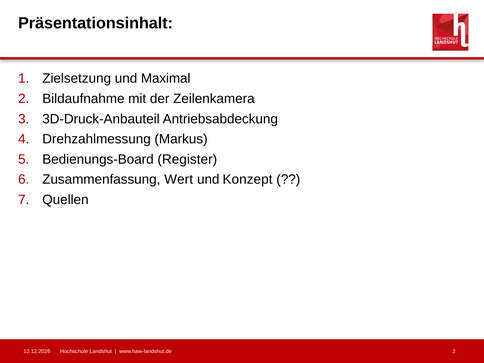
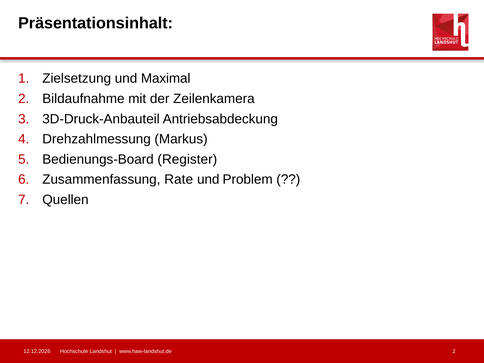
Wert: Wert -> Rate (179, 179)
Konzept: Konzept -> Problem (248, 179)
